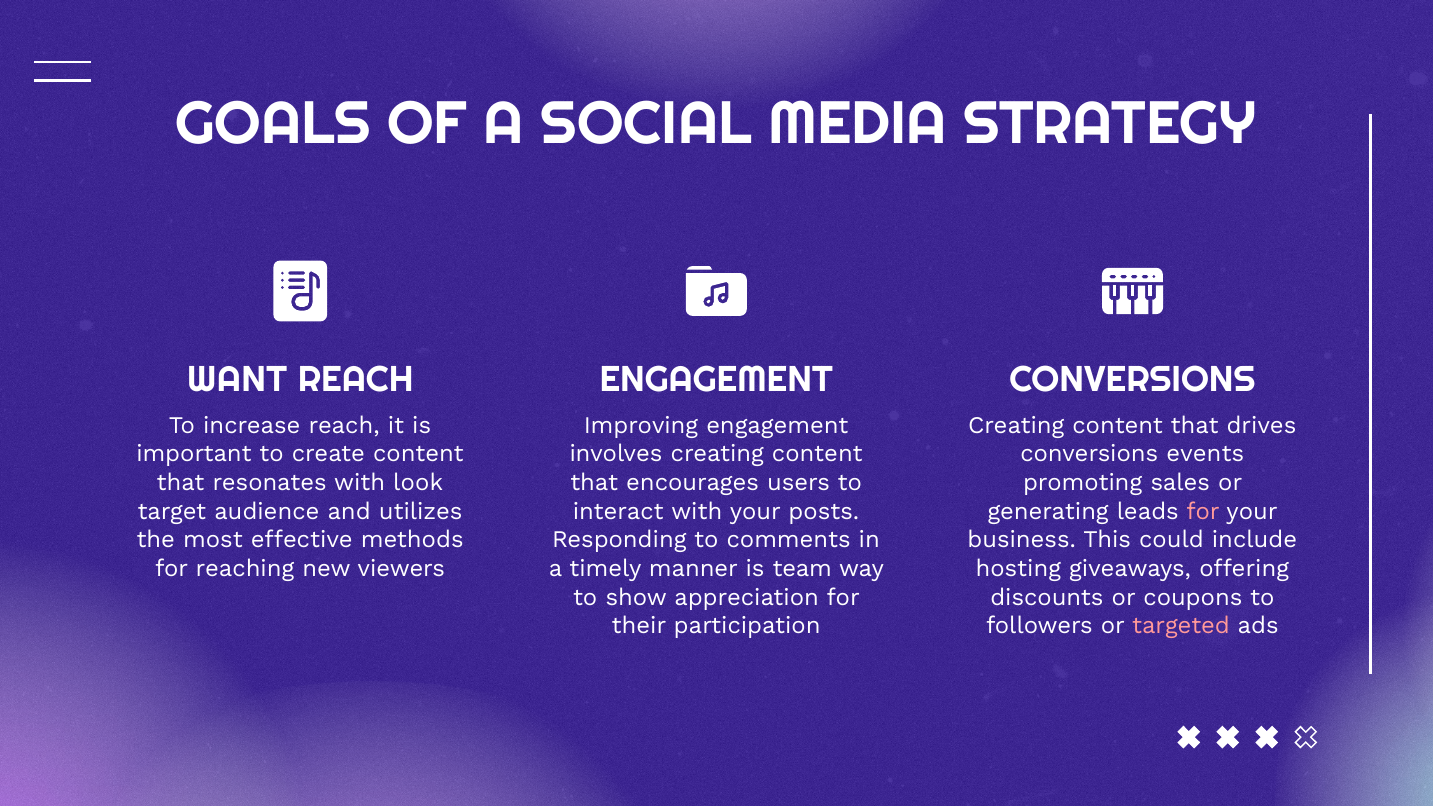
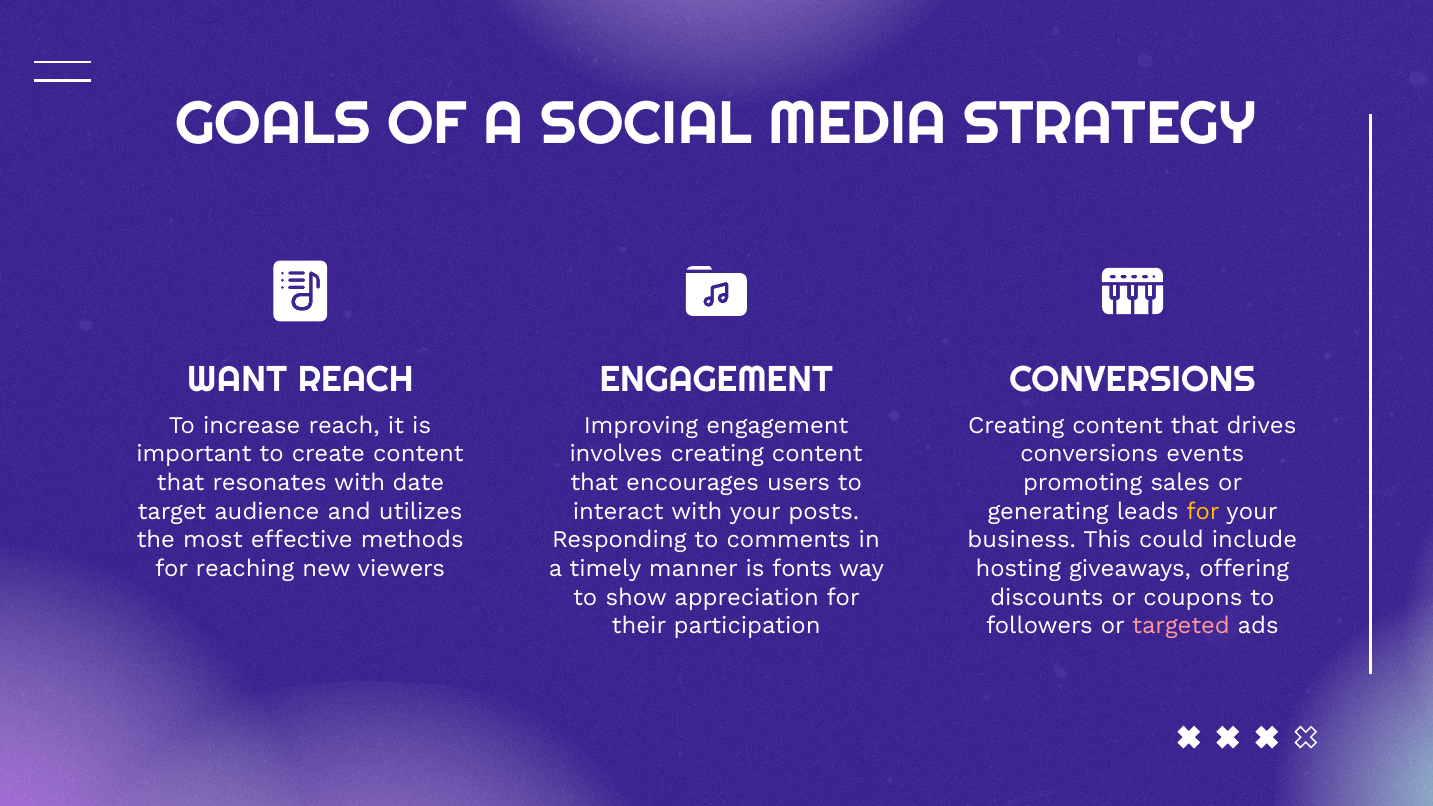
look: look -> date (418, 483)
for colour: pink -> yellow (1203, 511)
team: team -> fonts (802, 569)
